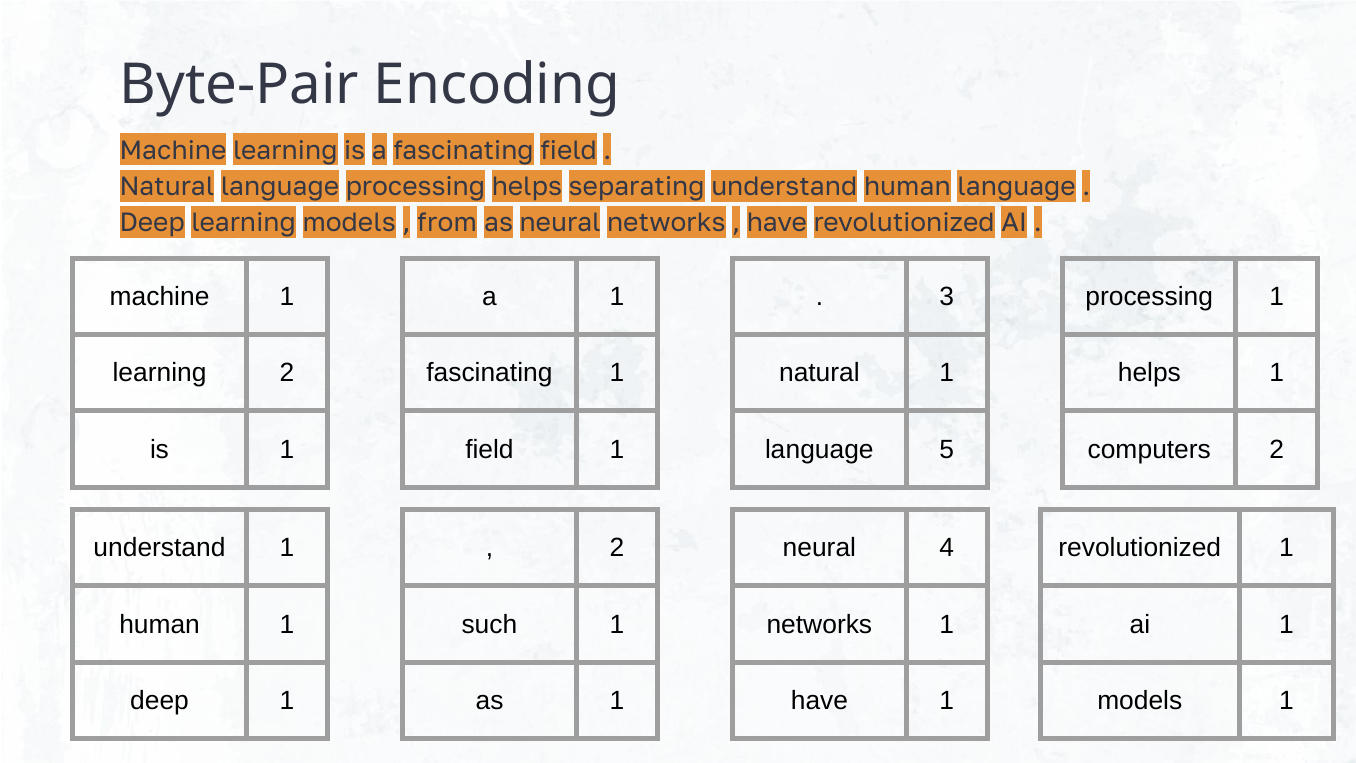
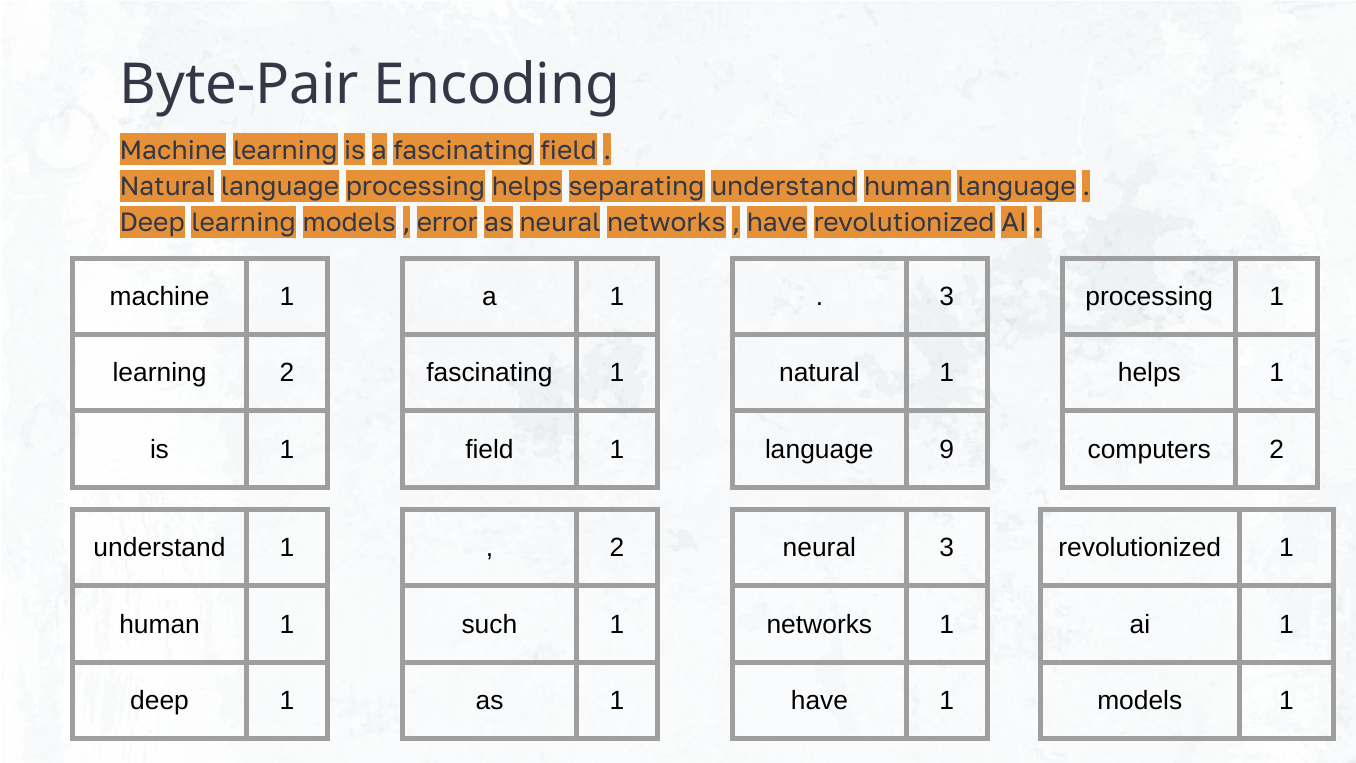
from: from -> error (447, 223)
5: 5 -> 9 (947, 450)
neural 4: 4 -> 3 (947, 548)
